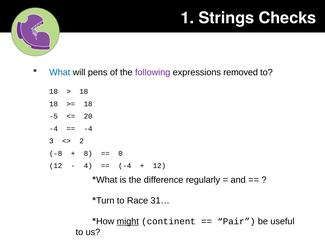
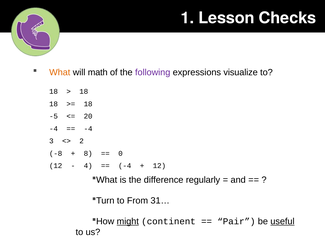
Strings: Strings -> Lesson (226, 18)
What colour: blue -> orange (60, 72)
pens: pens -> math (98, 72)
removed: removed -> visualize (241, 72)
Race: Race -> From (137, 200)
useful underline: none -> present (282, 221)
